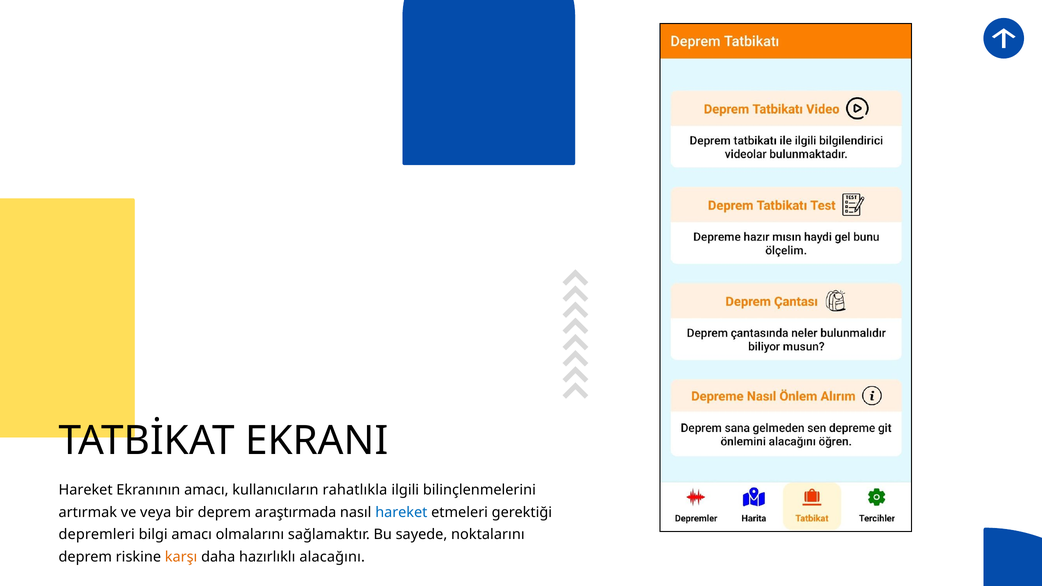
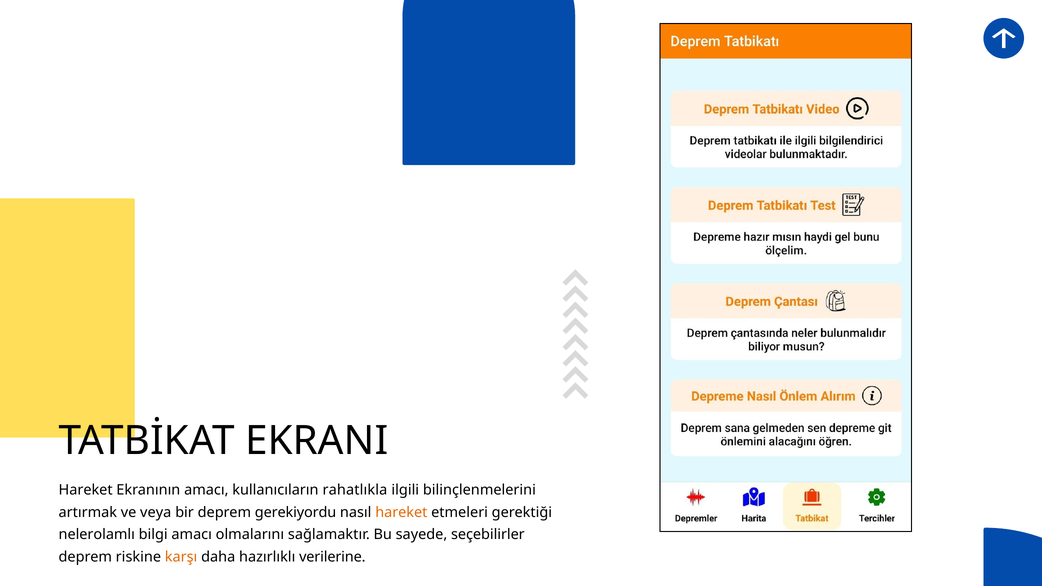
araştırmada: araştırmada -> gerekiyordu (296, 512)
hareket colour: blue -> orange (401, 512)
depremleri: depremleri -> nelerolamlı (97, 535)
noktalarını: noktalarını -> seçebilirler (488, 535)
alacağını: alacağını -> verilerine (332, 557)
